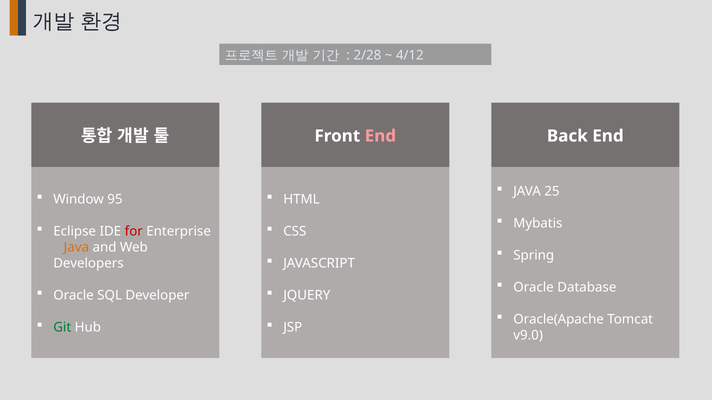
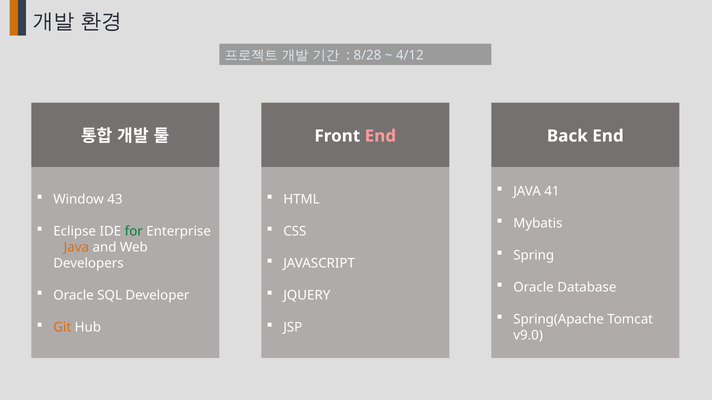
2/28: 2/28 -> 8/28 (367, 55)
25: 25 -> 41 (552, 192)
95: 95 -> 43 (115, 200)
for colour: red -> green (134, 232)
Oracle(Apache: Oracle(Apache -> Spring(Apache (559, 320)
Git colour: green -> orange (62, 328)
